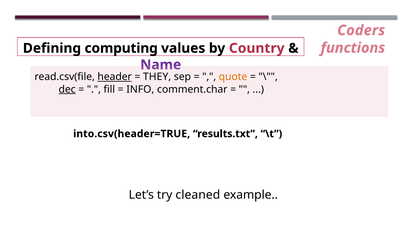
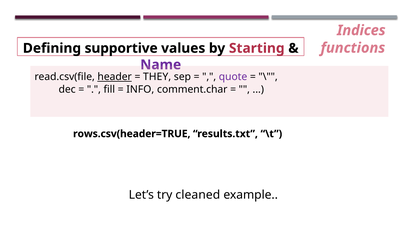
Coders: Coders -> Indices (361, 30)
computing: computing -> supportive (121, 48)
Country: Country -> Starting (257, 48)
quote colour: orange -> purple (233, 77)
dec underline: present -> none (67, 89)
into.csv(header=TRUE: into.csv(header=TRUE -> rows.csv(header=TRUE (132, 134)
